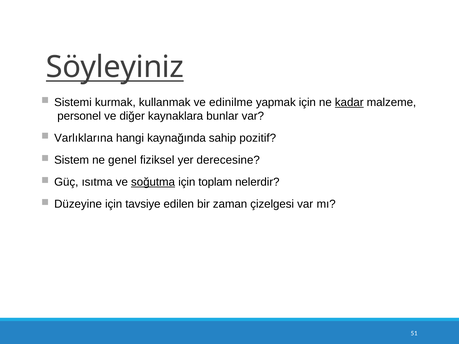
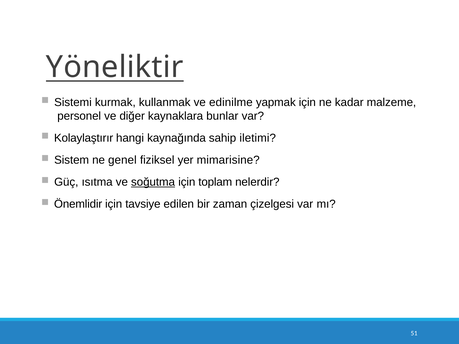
Söyleyiniz: Söyleyiniz -> Yöneliktir (115, 67)
kadar underline: present -> none (349, 102)
Varlıklarına: Varlıklarına -> Kolaylaştırır (84, 138)
pozitif: pozitif -> iletimi (258, 138)
derecesine: derecesine -> mimarisine (228, 160)
Düzeyine: Düzeyine -> Önemlidir (78, 204)
